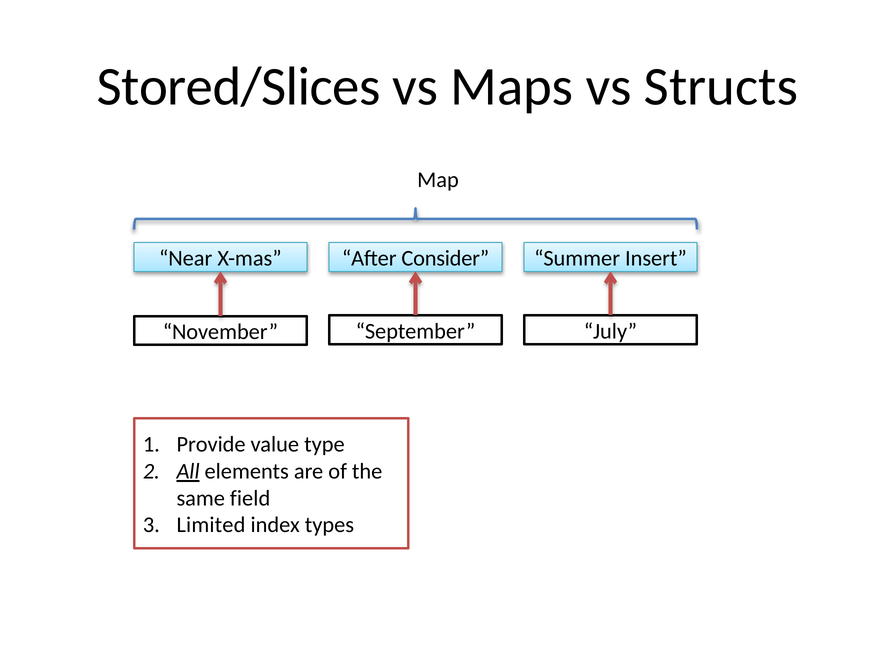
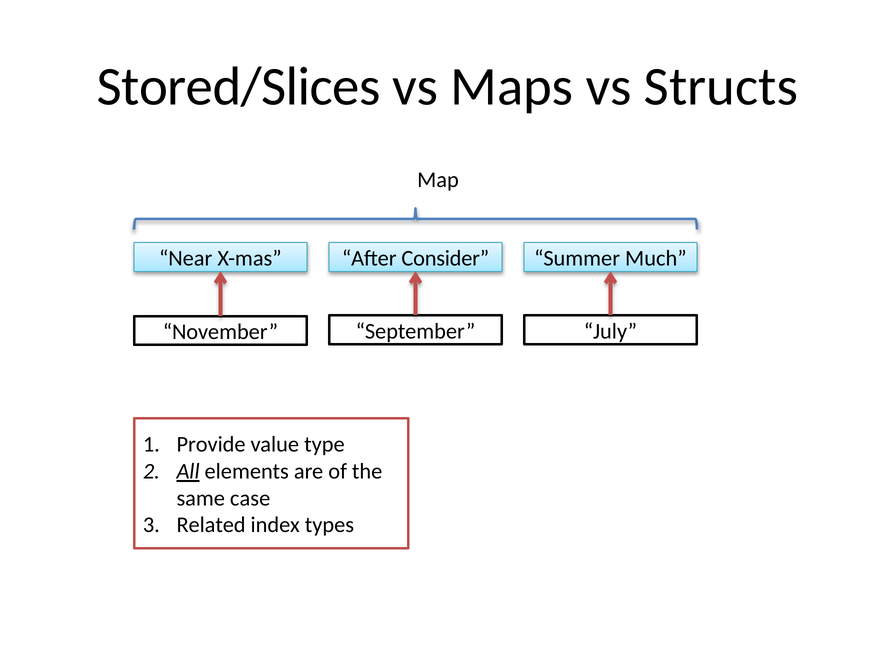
Insert: Insert -> Much (656, 258)
field: field -> case (250, 498)
Limited: Limited -> Related (211, 525)
